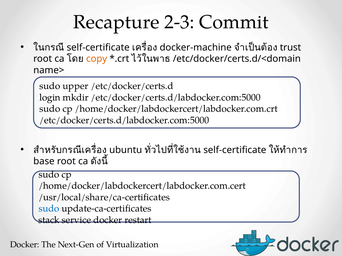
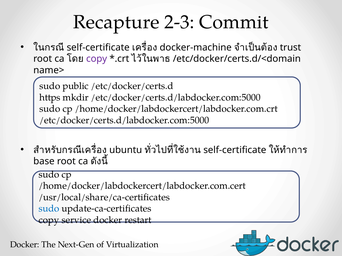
copy colour: orange -> purple (97, 59)
upper: upper -> public (76, 86)
login: login -> https (50, 98)
stack: stack -> copy (49, 220)
